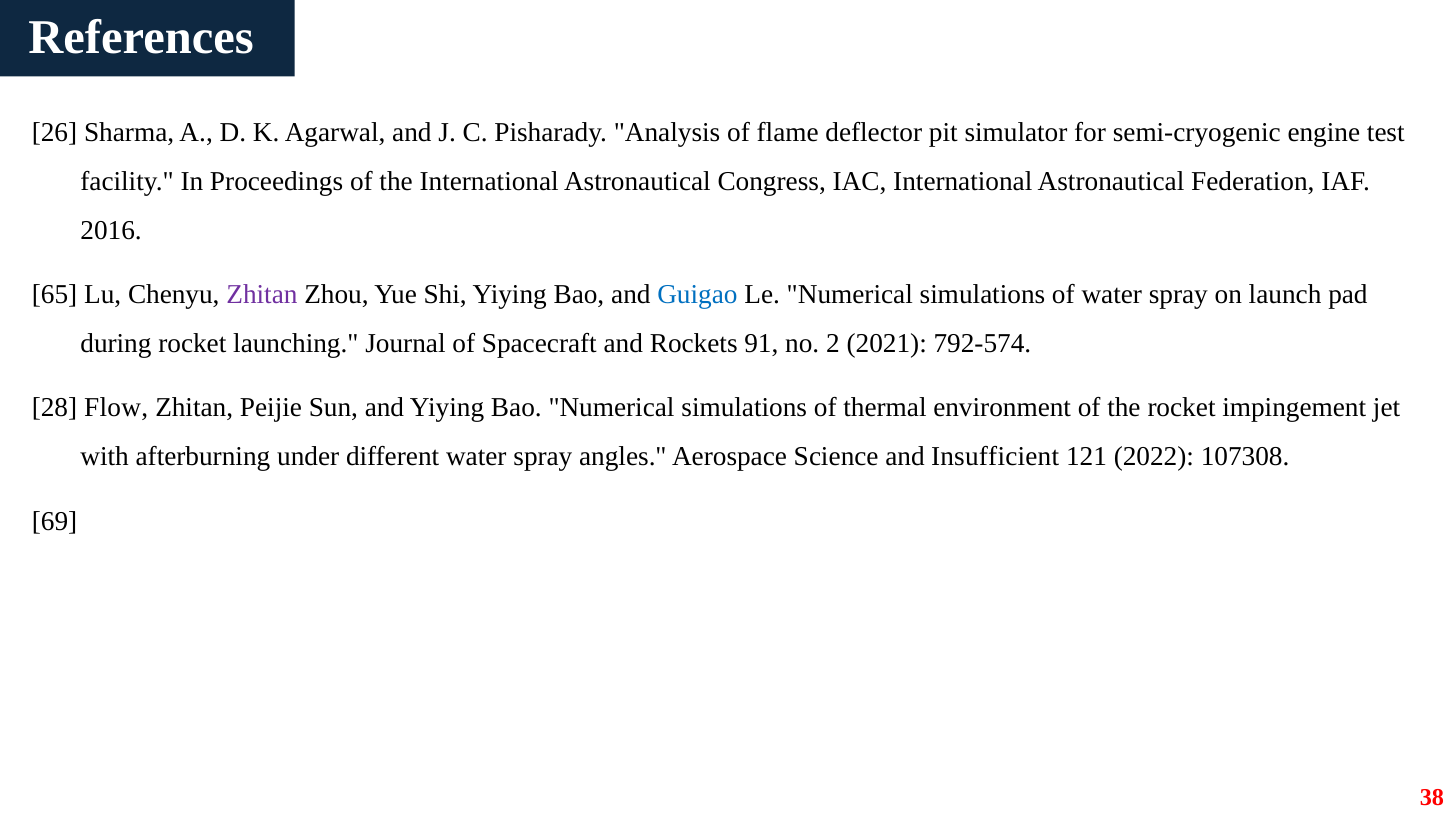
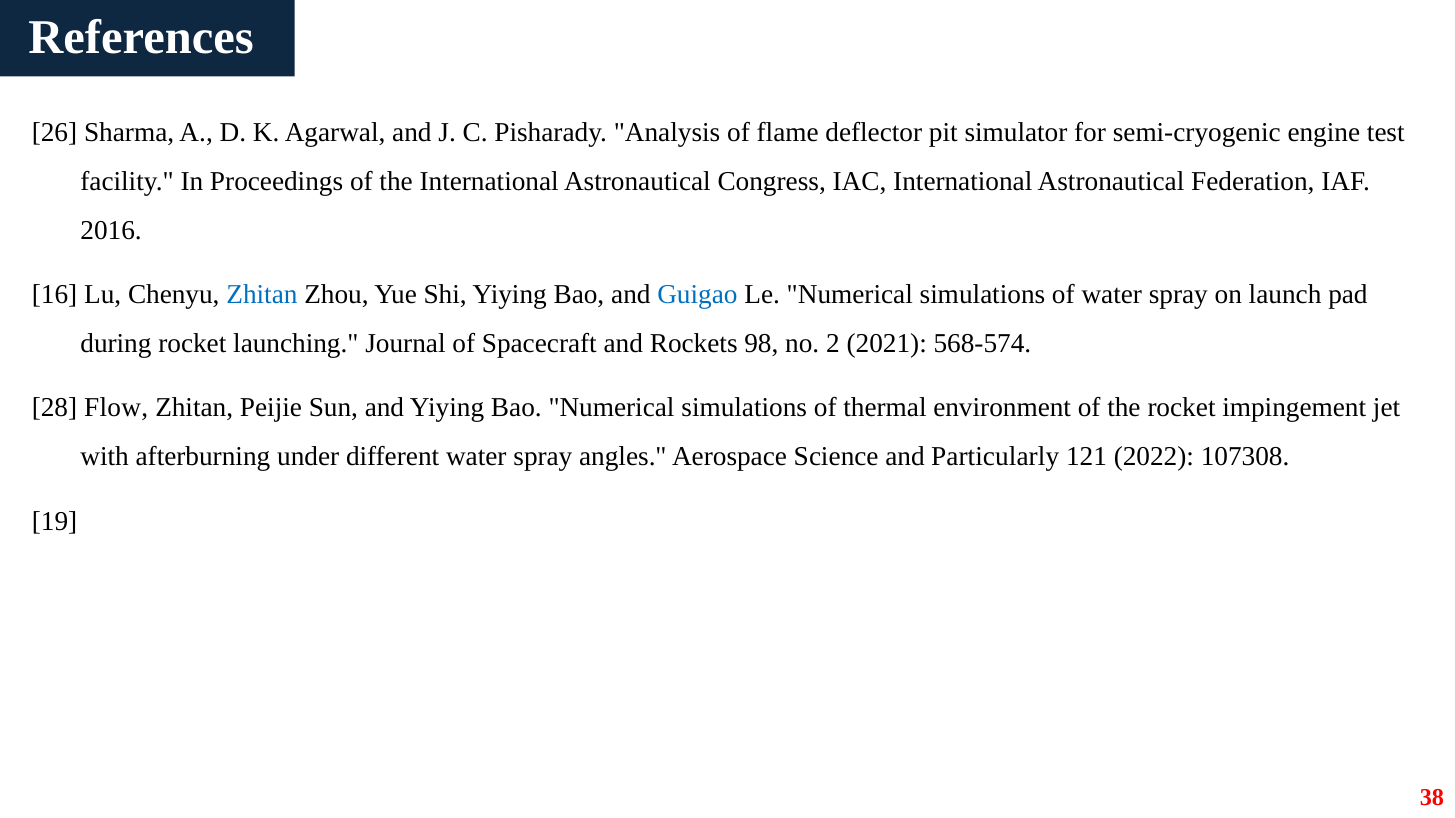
65: 65 -> 16 (55, 295)
Zhitan colour: purple -> blue (262, 295)
91: 91 -> 98 (761, 344)
792-574: 792-574 -> 568-574 (982, 344)
Insufficient: Insufficient -> Particularly (995, 457)
69: 69 -> 19 (55, 521)
